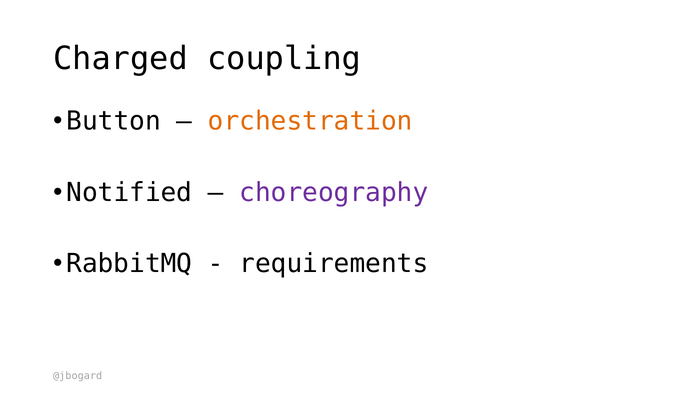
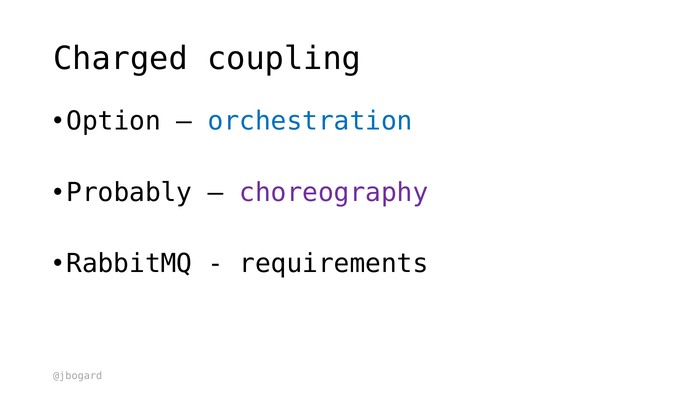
Button: Button -> Option (114, 121)
orchestration colour: orange -> blue (310, 121)
Notified: Notified -> Probably (129, 192)
